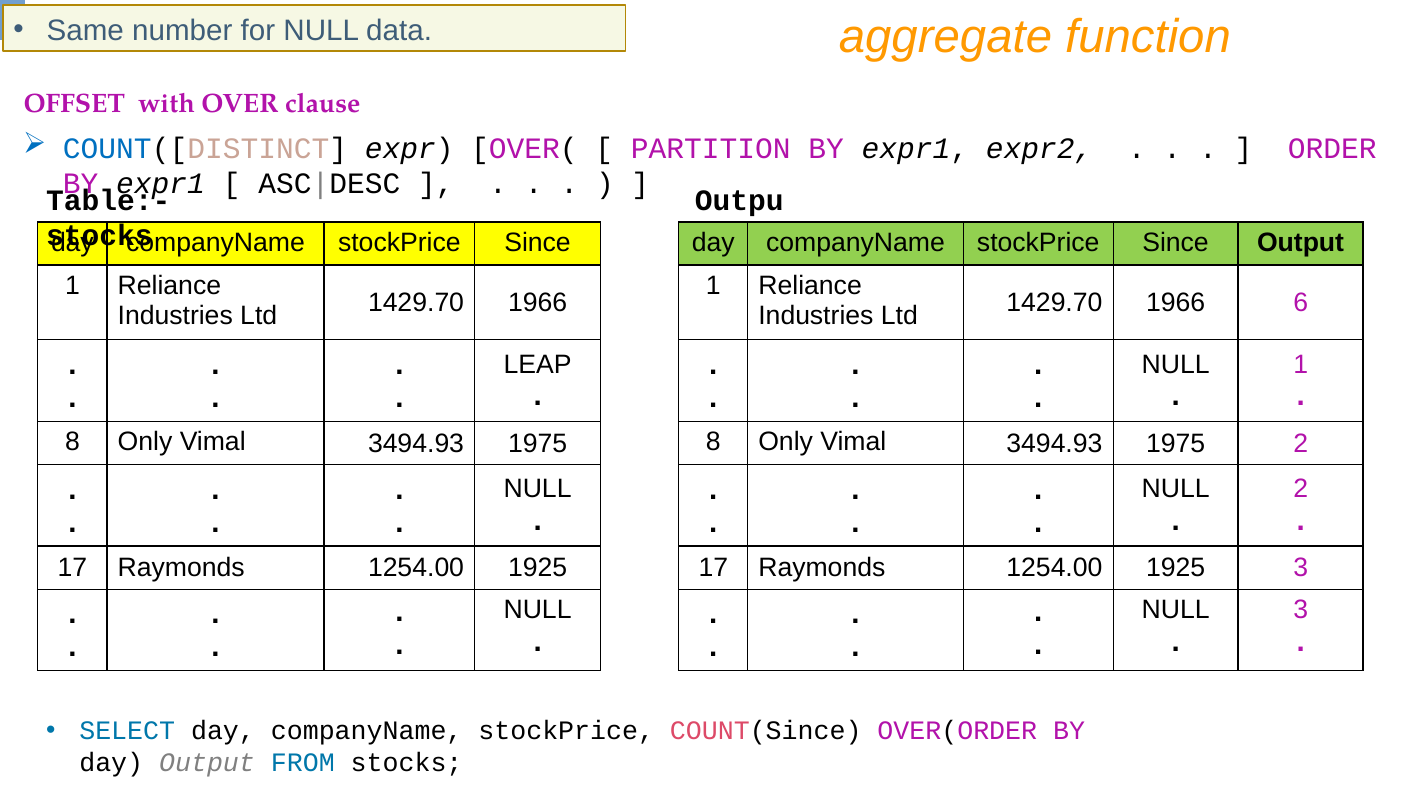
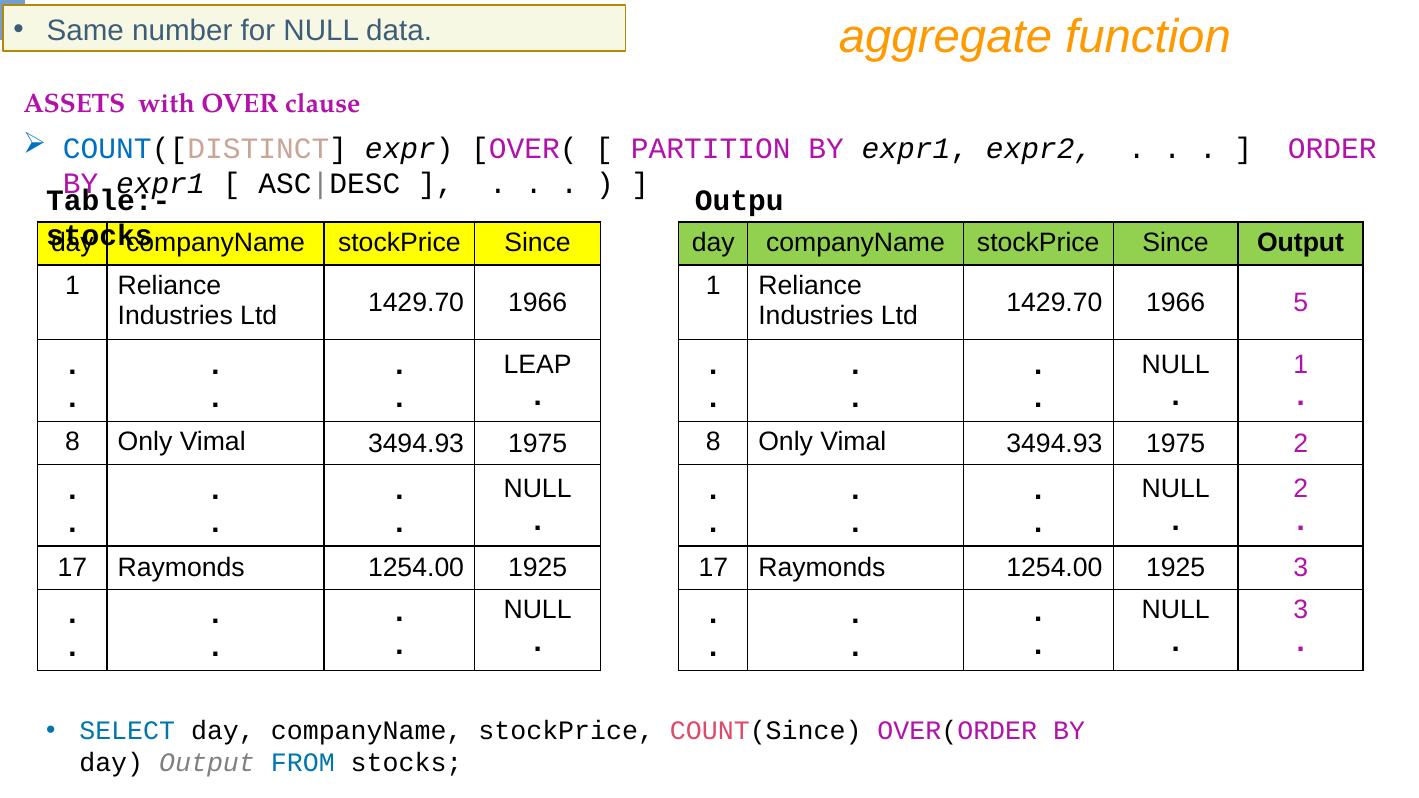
OFFSET: OFFSET -> ASSETS (74, 104)
6: 6 -> 5 (1301, 303)
